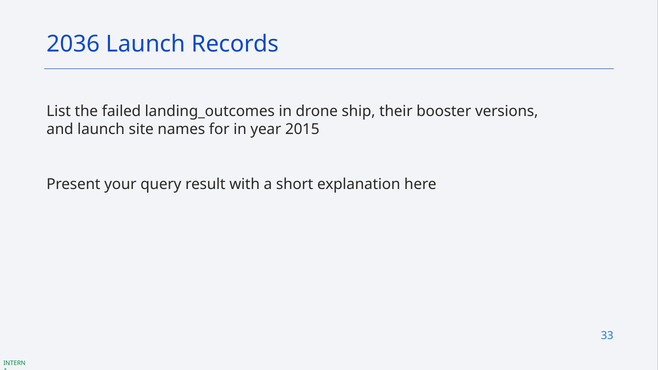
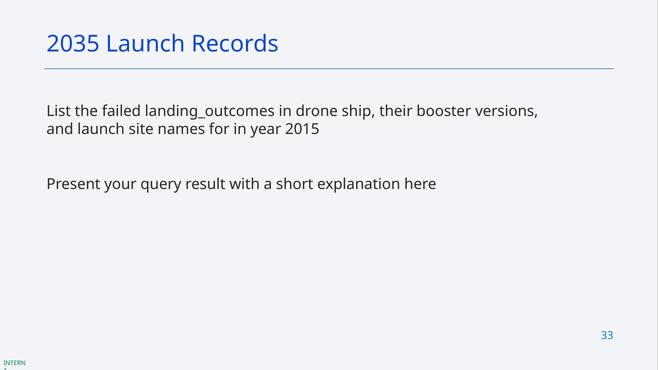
2036: 2036 -> 2035 (73, 44)
